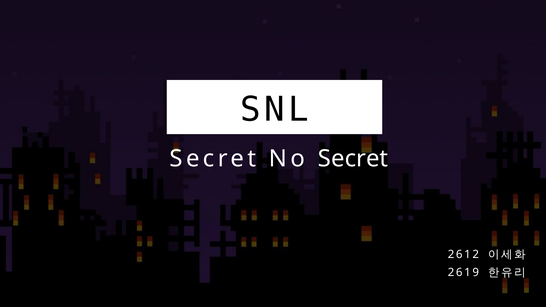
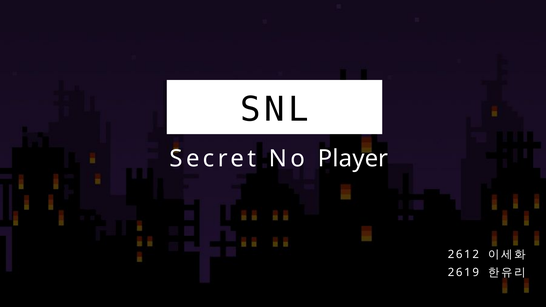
No Secret: Secret -> Player (353, 159)
